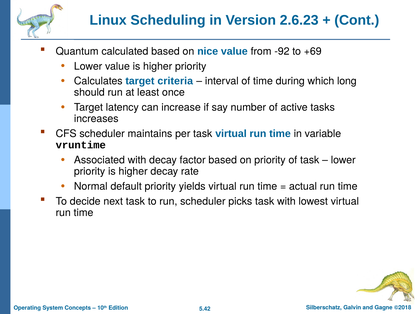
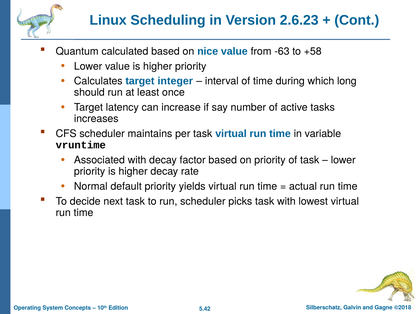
-92: -92 -> -63 (282, 51)
+69: +69 -> +58 (313, 51)
criteria: criteria -> integer (175, 81)
